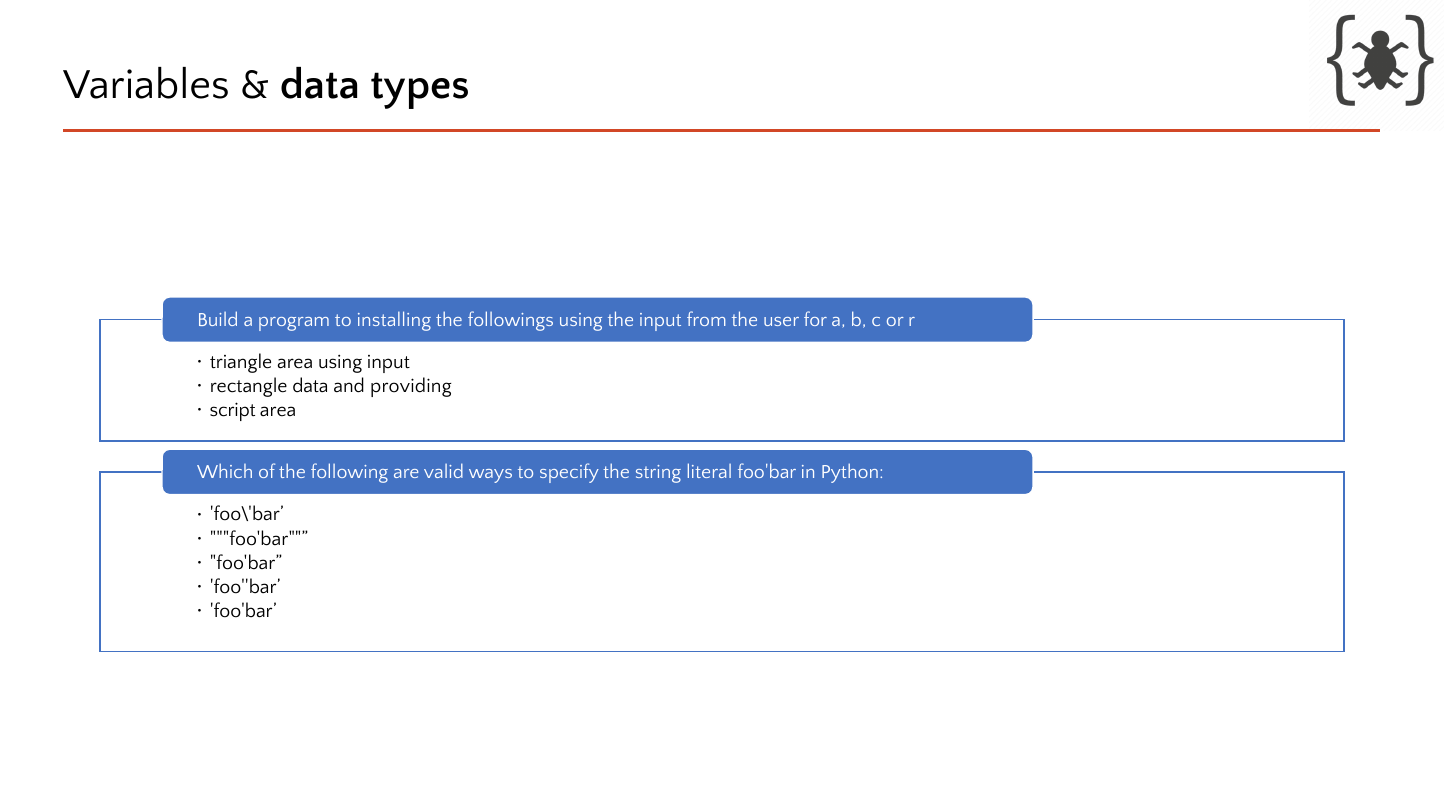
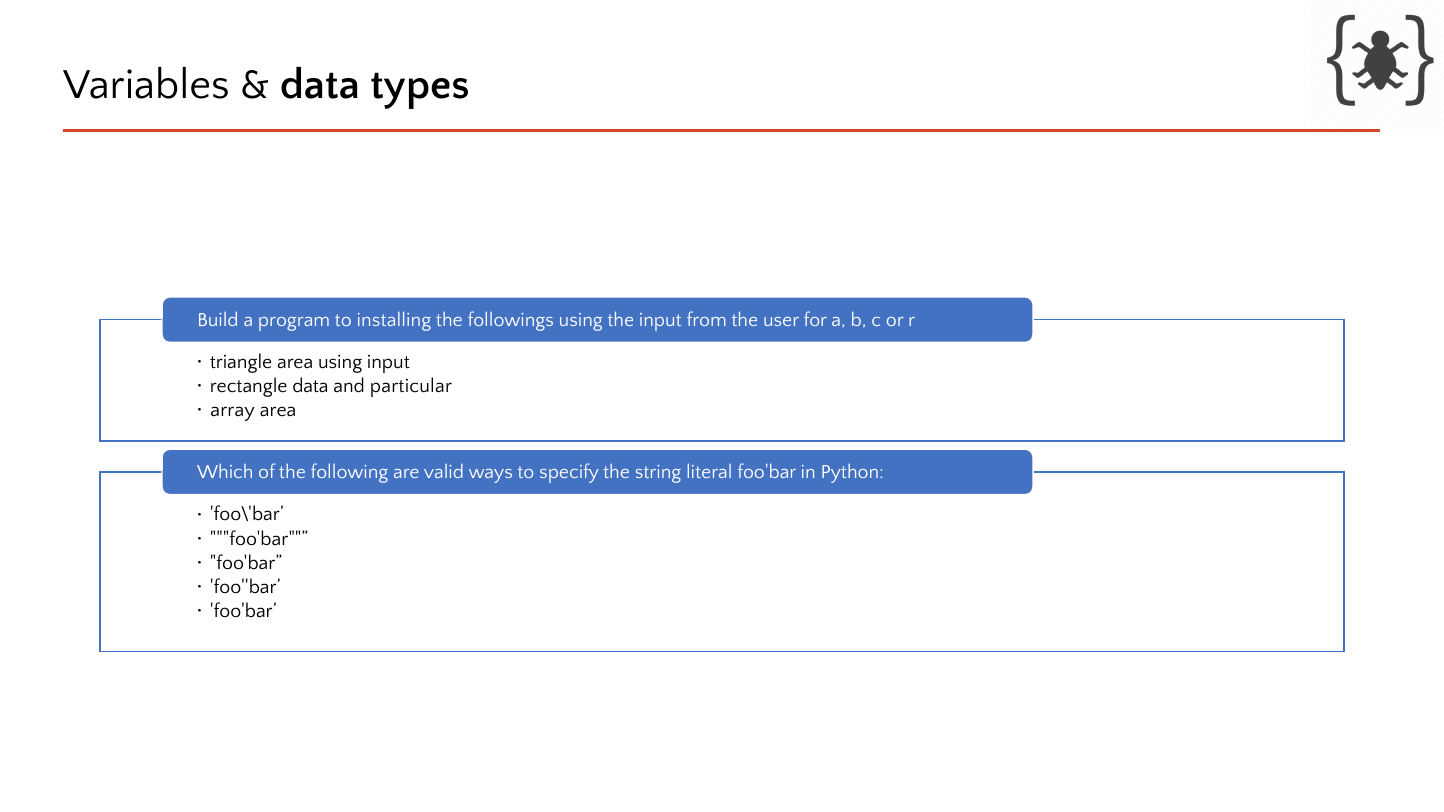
providing: providing -> particular (411, 386)
script: script -> array (233, 410)
